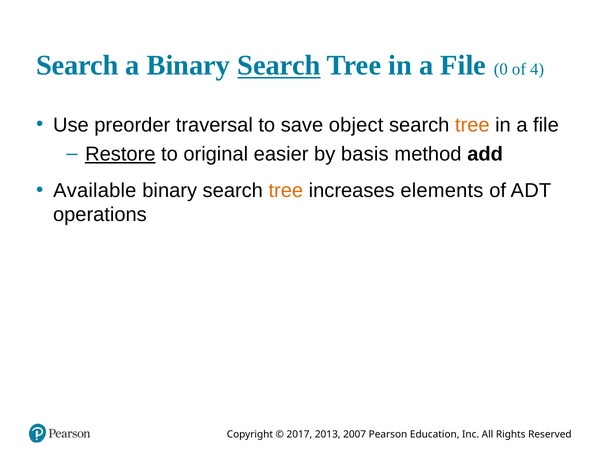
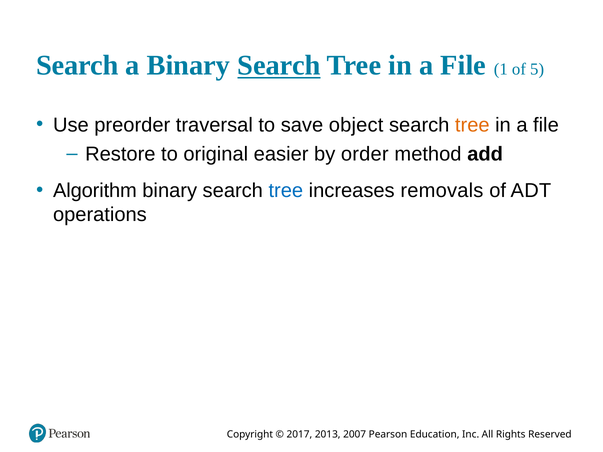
0: 0 -> 1 (501, 69)
4: 4 -> 5 (537, 69)
Restore underline: present -> none (120, 154)
basis: basis -> order (365, 154)
Available: Available -> Algorithm (95, 191)
tree colour: orange -> blue (286, 191)
elements: elements -> removals (442, 191)
